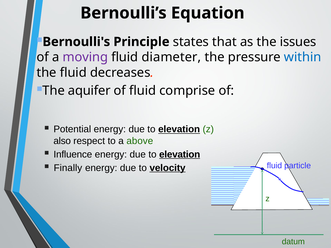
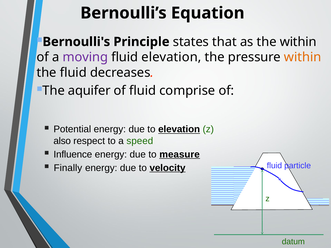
the issues: issues -> within (298, 42)
fluid diameter: diameter -> elevation (171, 57)
within colour: blue -> orange (303, 57)
above: above -> speed (140, 141)
elevation: elevation -> measure (180, 154)
